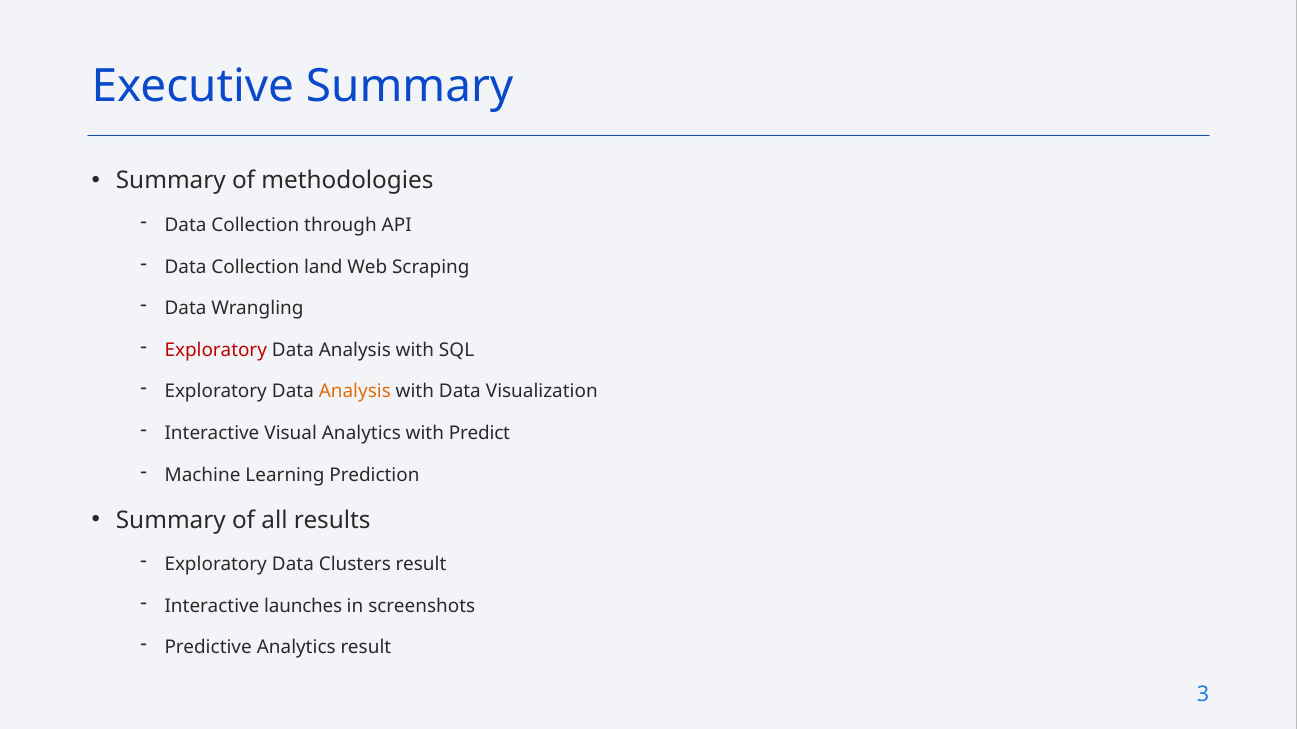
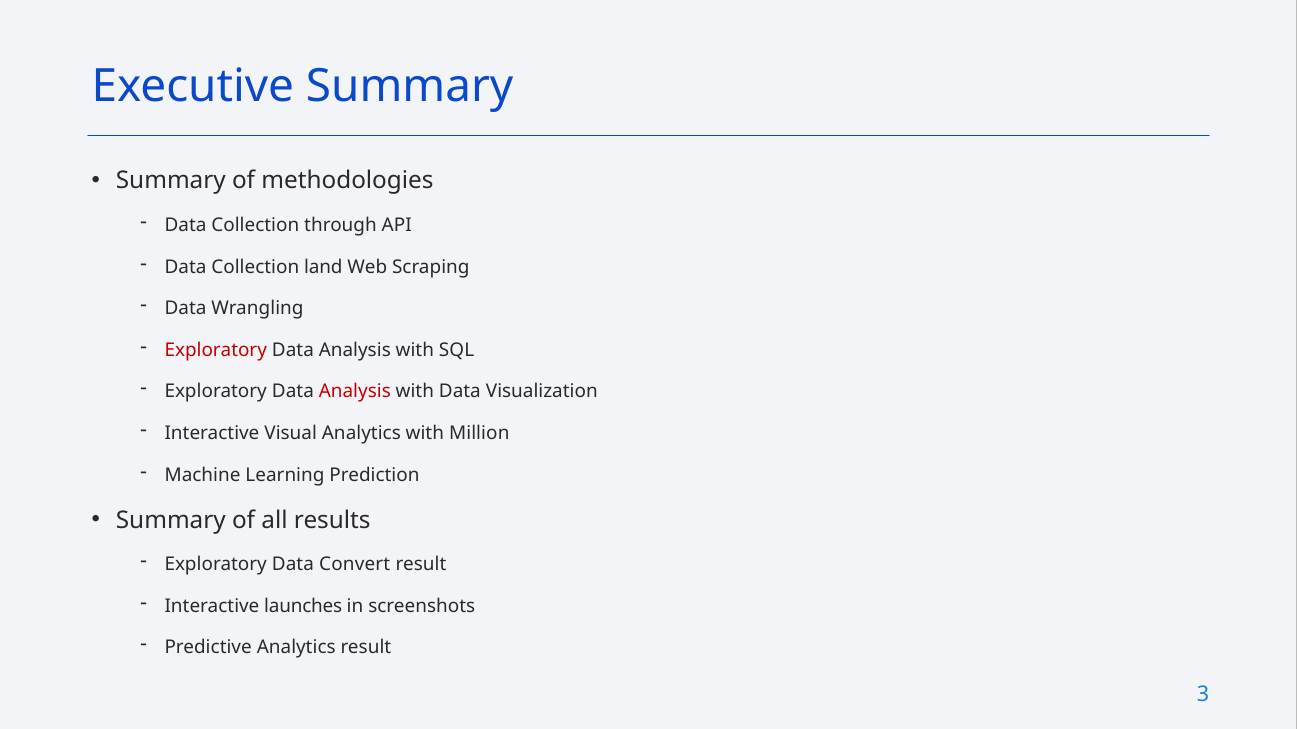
Analysis colour: orange -> red (355, 392)
Predict: Predict -> Million (479, 434)
Clusters: Clusters -> Convert (355, 565)
